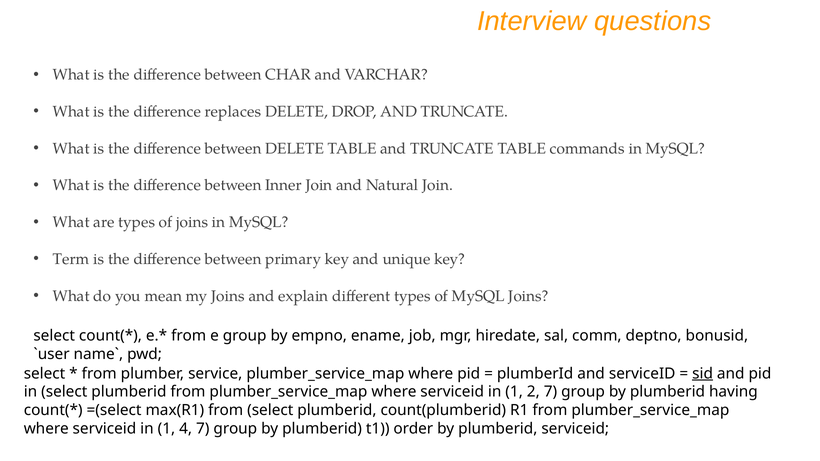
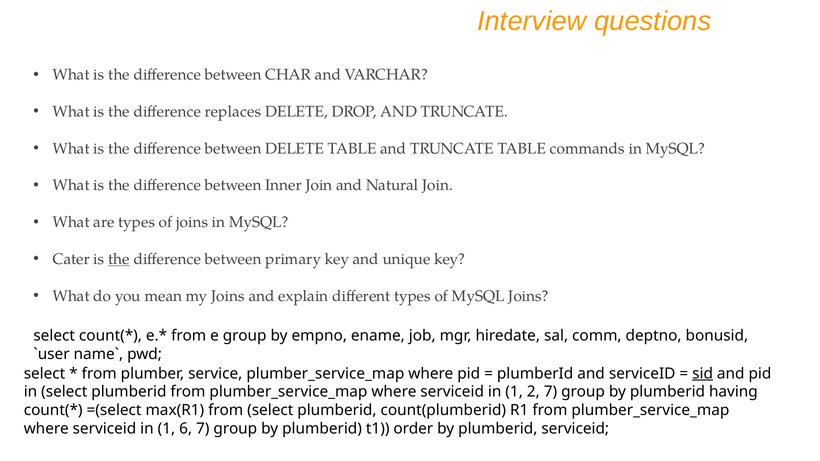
Term: Term -> Cater (71, 259)
the underline: none -> present (119, 259)
4: 4 -> 6 (186, 429)
